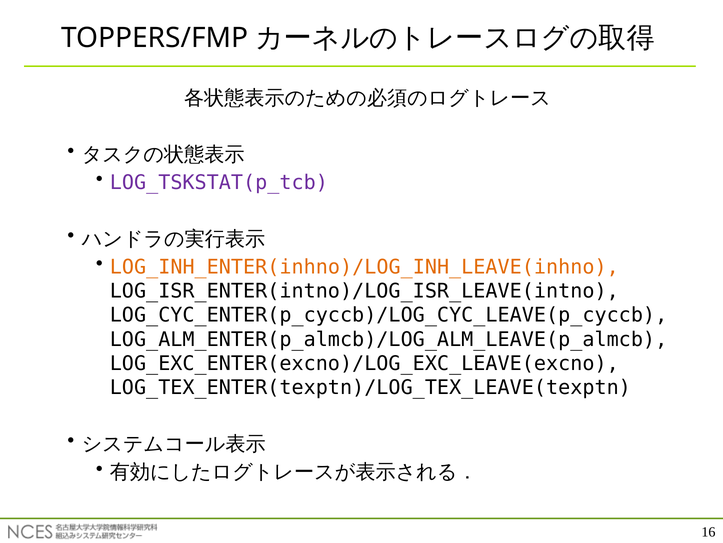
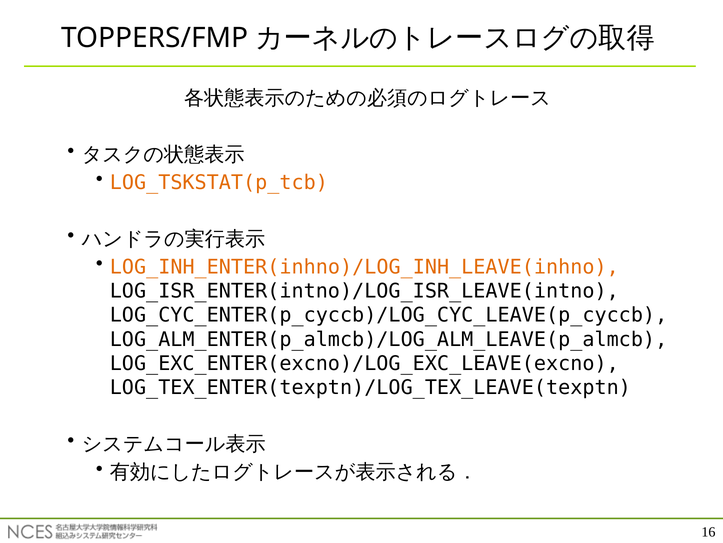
LOG_TSKSTAT(p_tcb colour: purple -> orange (219, 182)
